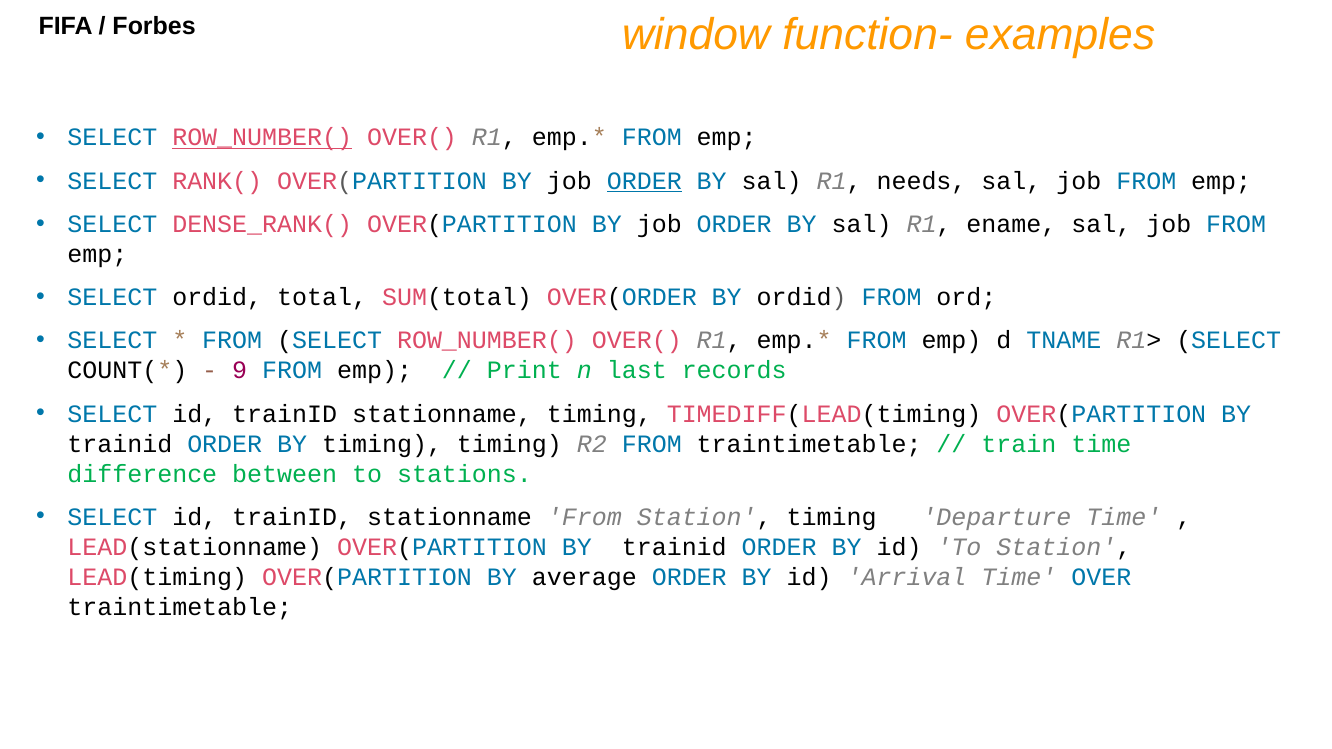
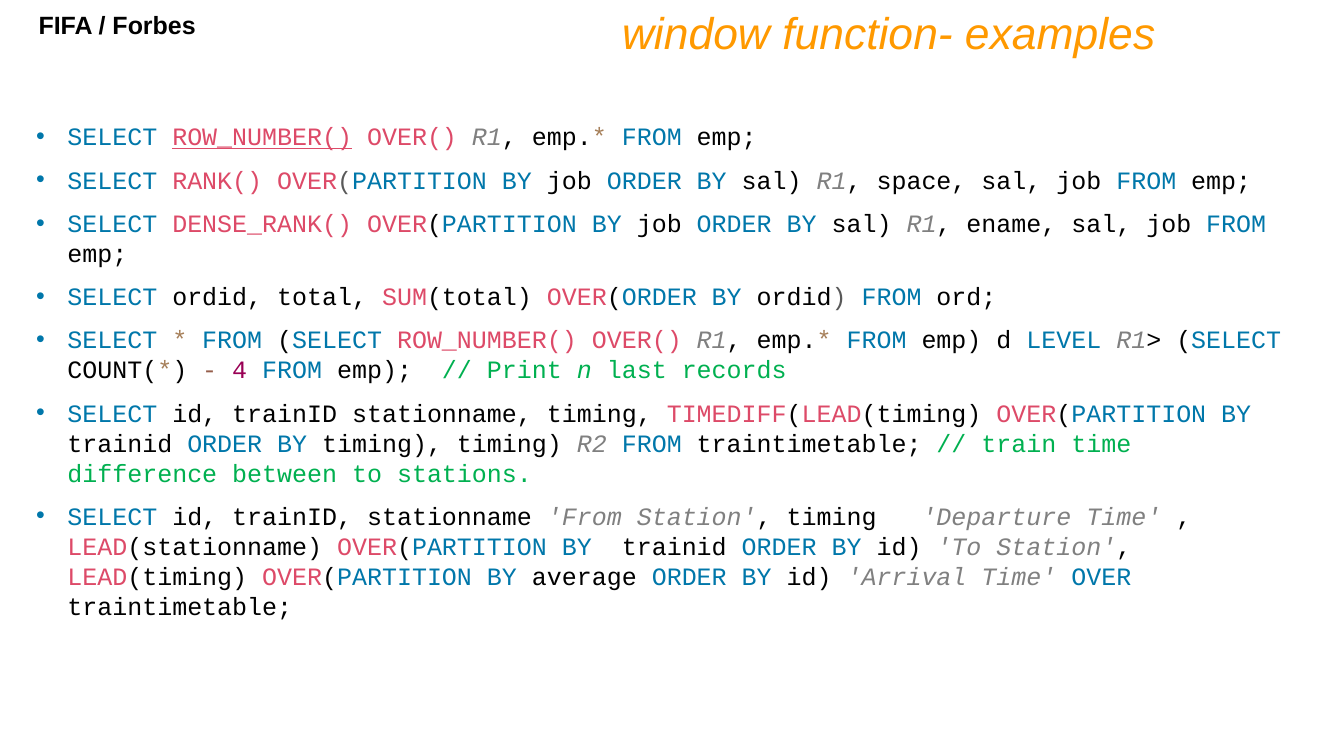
ORDER underline: present -> none (644, 181)
needs: needs -> space (922, 181)
TNAME: TNAME -> LEVEL (1064, 341)
9: 9 -> 4 (240, 371)
